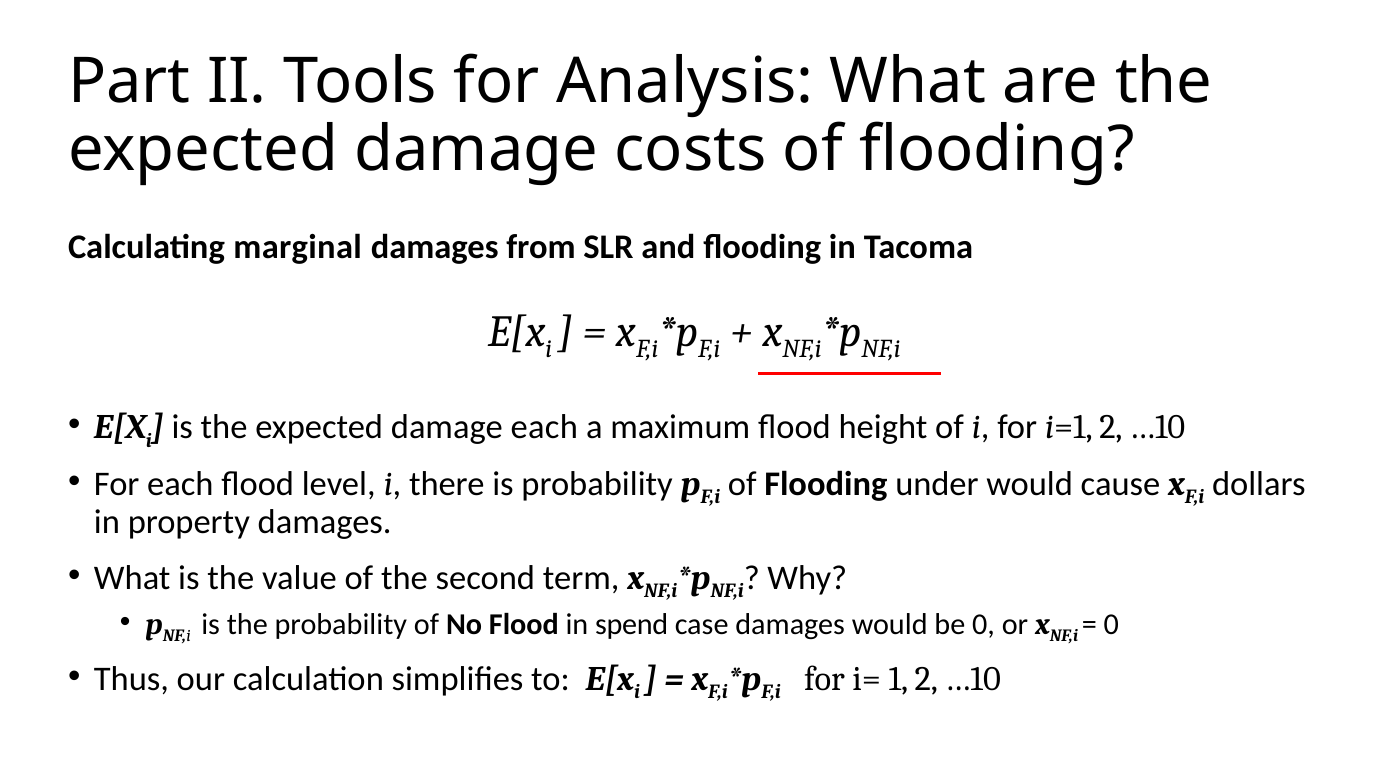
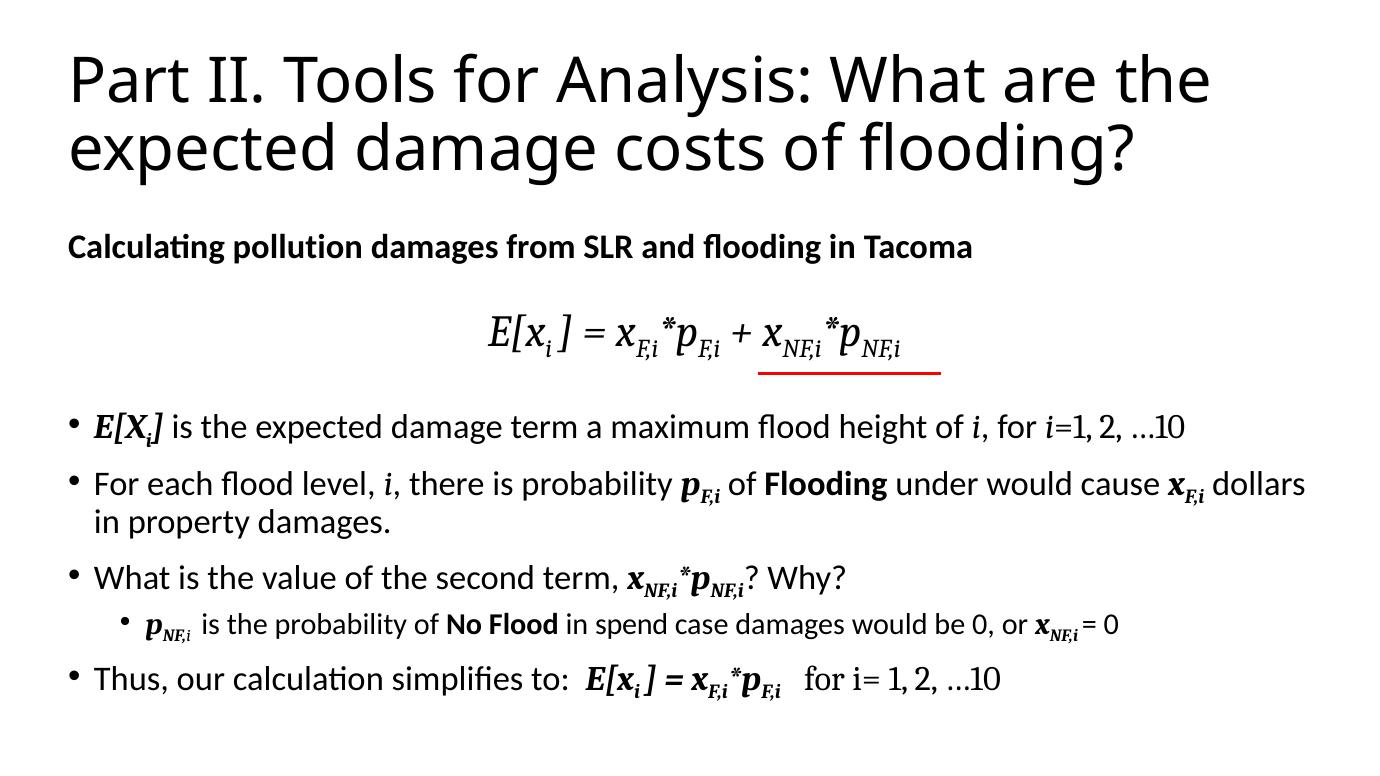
marginal: marginal -> pollution (298, 247)
damage each: each -> term (544, 427)
